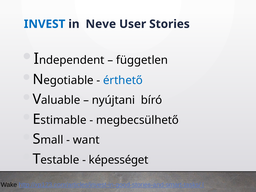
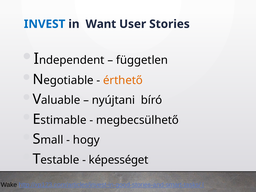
Neve: Neve -> Want (101, 24)
érthető colour: blue -> orange (123, 80)
want: want -> hogy (86, 140)
